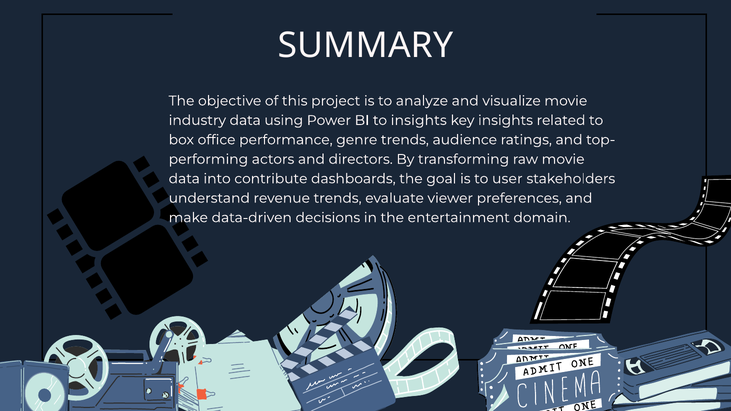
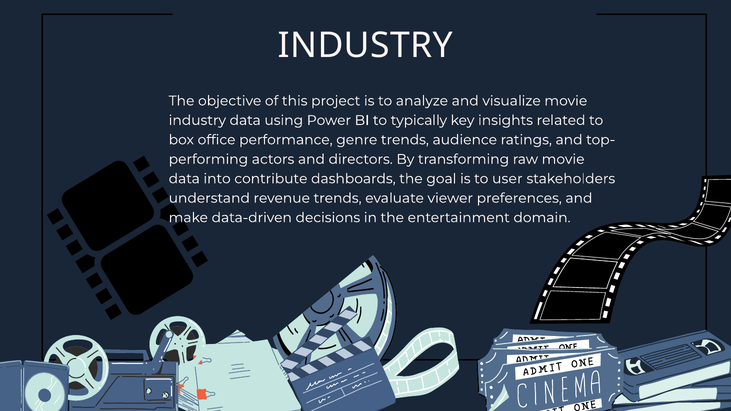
SUMMARY: SUMMARY -> INDUSTRY (365, 46)
to insights: insights -> typically (419, 120)
